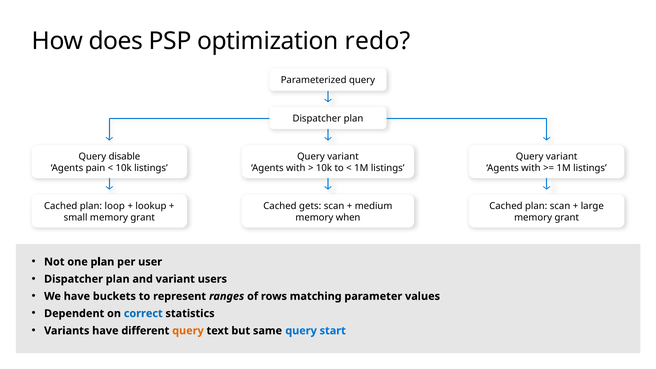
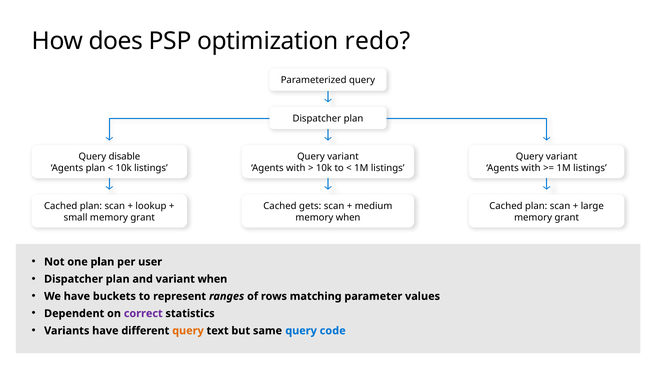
Agents pain: pain -> plan (95, 168)
loop: loop -> scan (115, 206)
variant users: users -> when (212, 279)
correct colour: blue -> purple (143, 313)
start: start -> code (333, 331)
